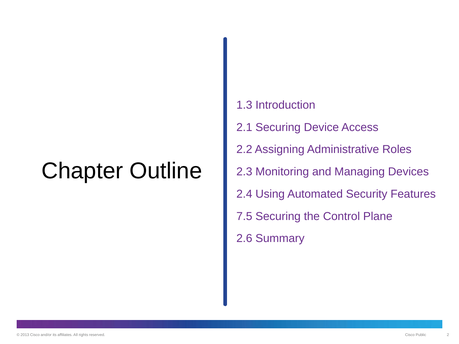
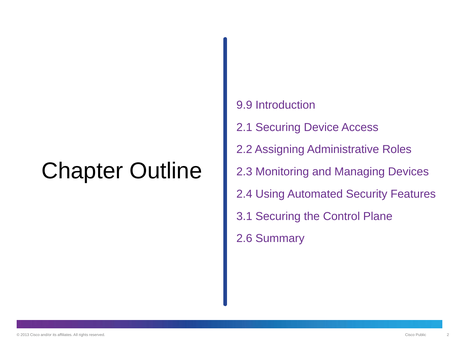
1.3: 1.3 -> 9.9 (244, 105)
7.5: 7.5 -> 3.1 (244, 216)
